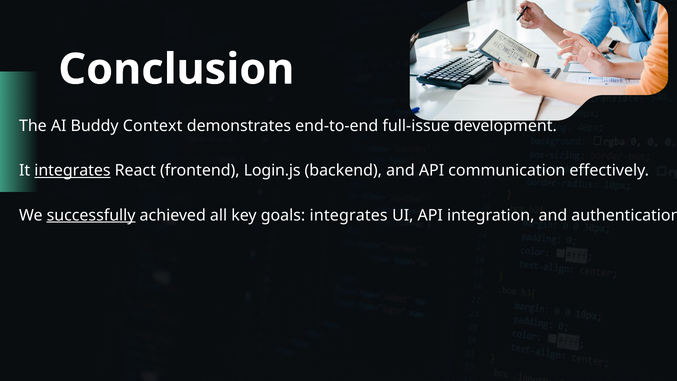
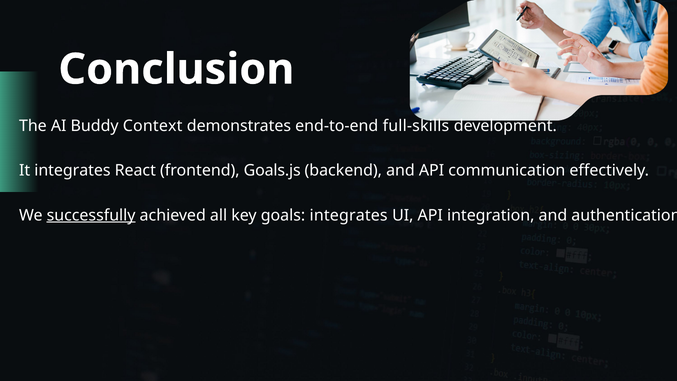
full-issue: full-issue -> full-skills (416, 126)
integrates underline: present -> none (72, 170)
Login.js: Login.js -> Goals.js (272, 170)
